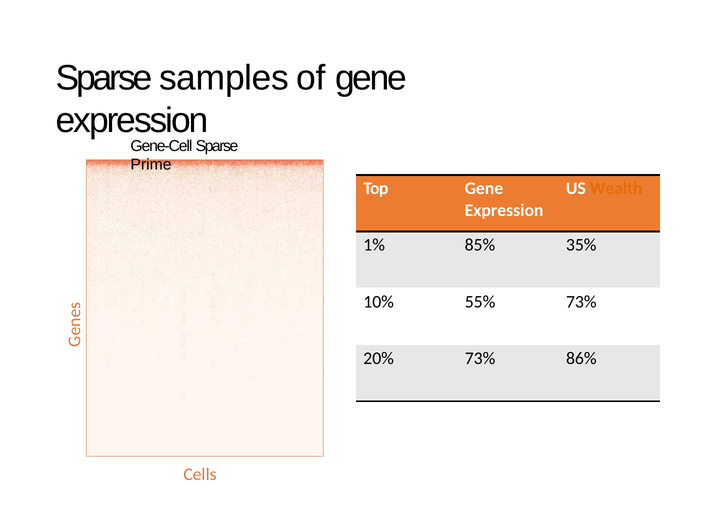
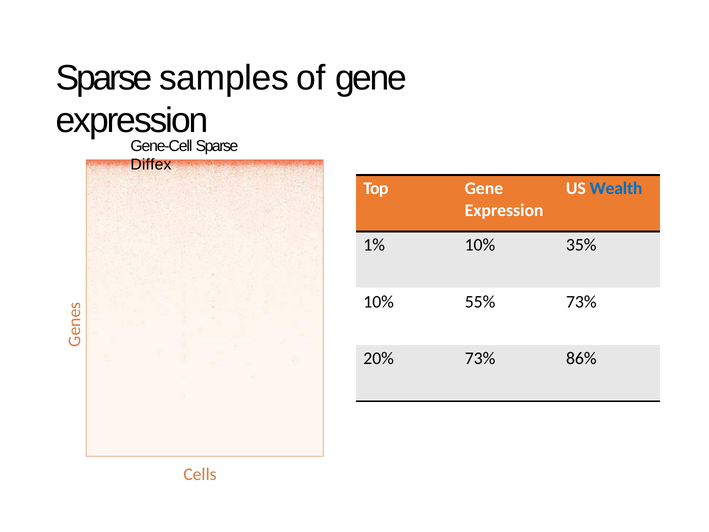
Prime: Prime -> Diffex (151, 165)
Wealth colour: orange -> blue (616, 188)
1% 85%: 85% -> 10% (480, 245)
